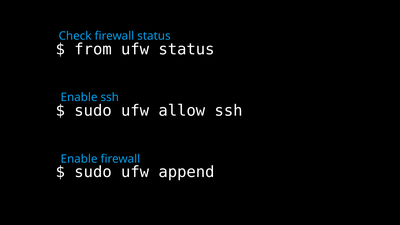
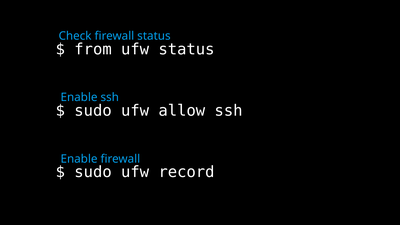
append: append -> record (186, 172)
